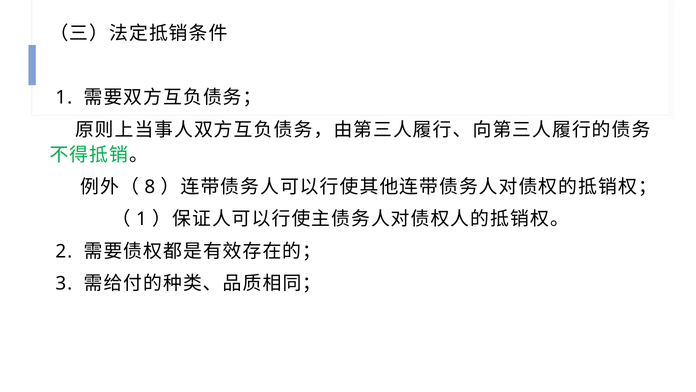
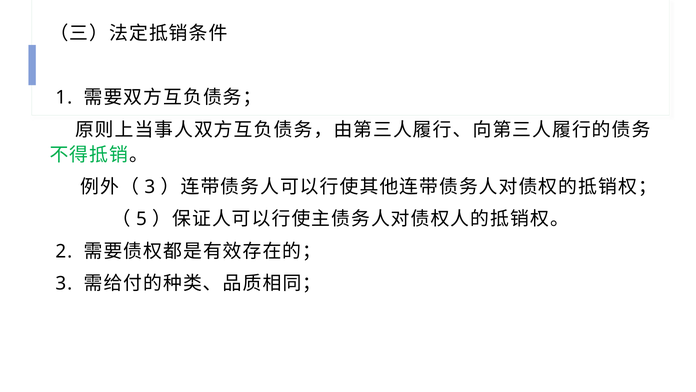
8: 8 -> 3 (150, 187)
1: 1 -> 5 (141, 219)
